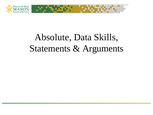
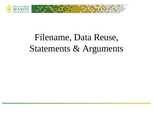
Absolute: Absolute -> Filename (53, 37)
Skills: Skills -> Reuse (106, 37)
